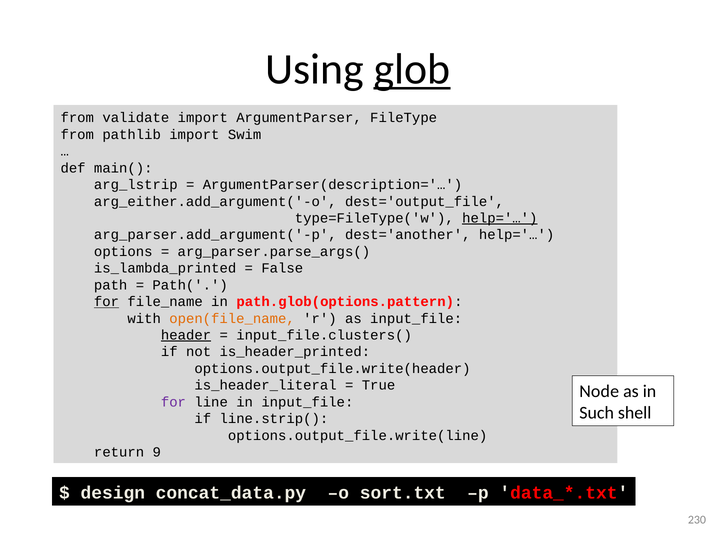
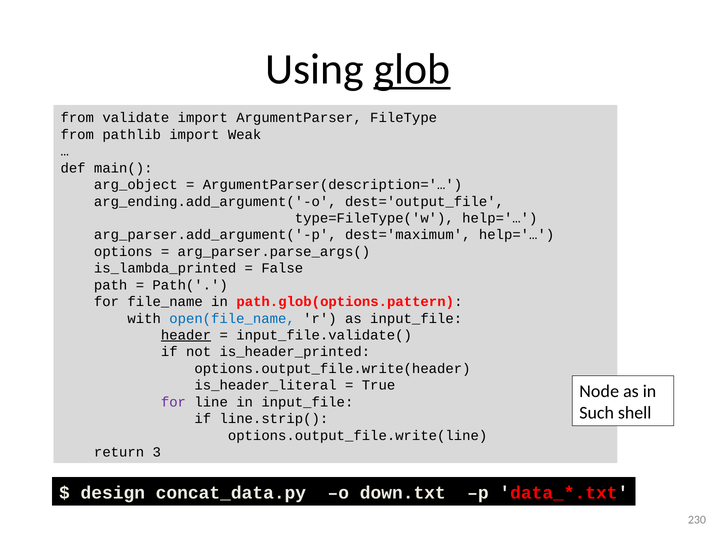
Swim: Swim -> Weak (245, 135)
arg_lstrip: arg_lstrip -> arg_object (136, 185)
arg_either.add_argument('-o: arg_either.add_argument('-o -> arg_ending.add_argument('-o (215, 201)
help='… underline: present -> none (500, 218)
dest='another: dest='another -> dest='maximum (408, 235)
for underline: present -> none (106, 302)
open(file_name colour: orange -> blue (232, 318)
input_file.clusters(: input_file.clusters( -> input_file.validate( (324, 335)
9: 9 -> 3 (157, 452)
sort.txt: sort.txt -> down.txt (403, 493)
